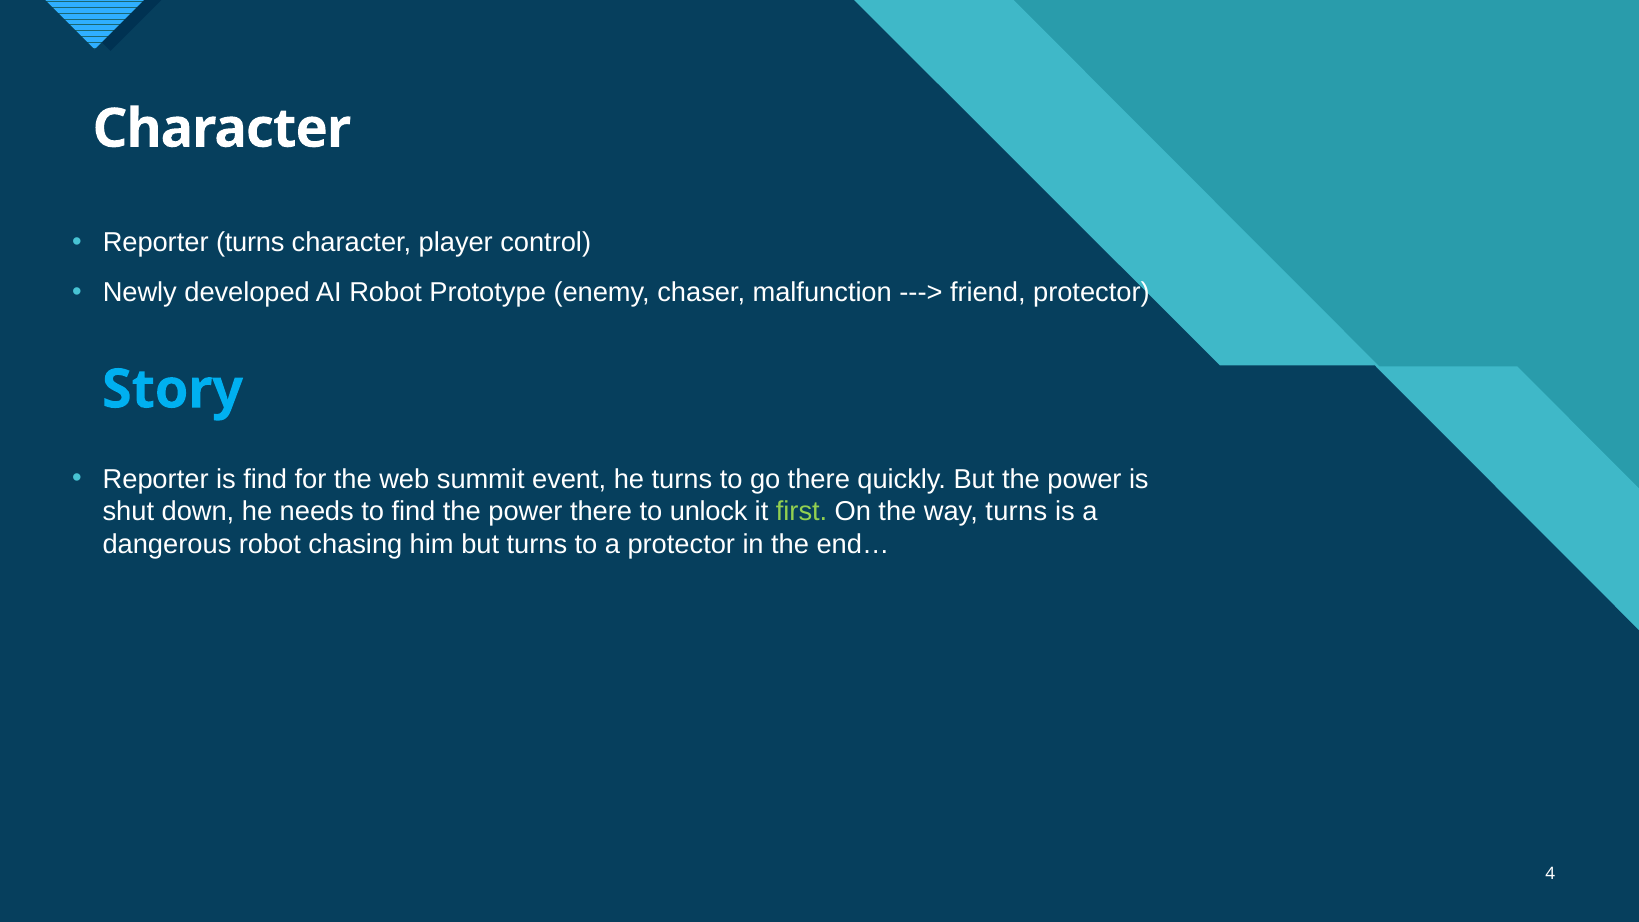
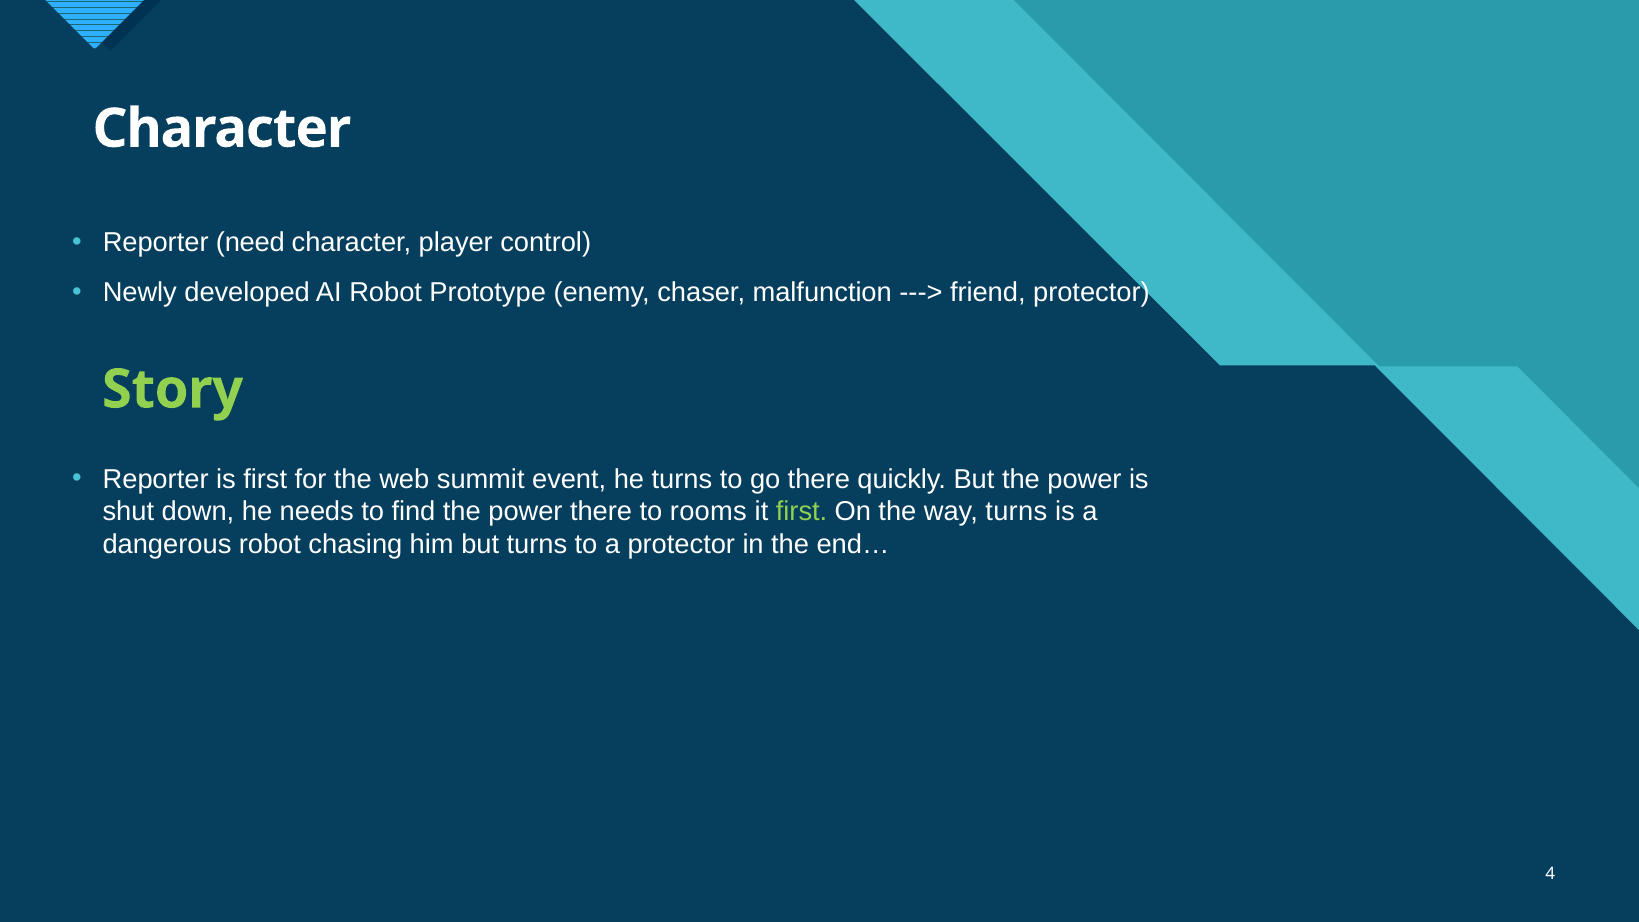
Reporter turns: turns -> need (250, 243)
Story colour: light blue -> light green (173, 389)
is find: find -> first (265, 479)
unlock: unlock -> rooms (708, 512)
